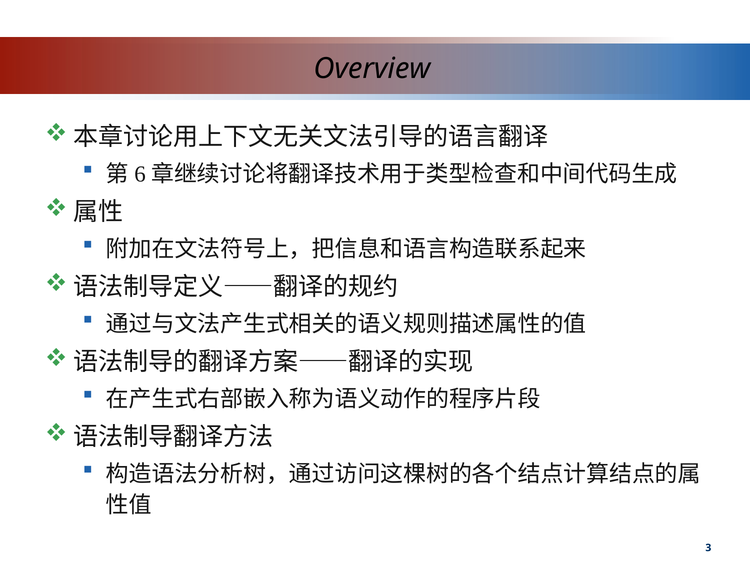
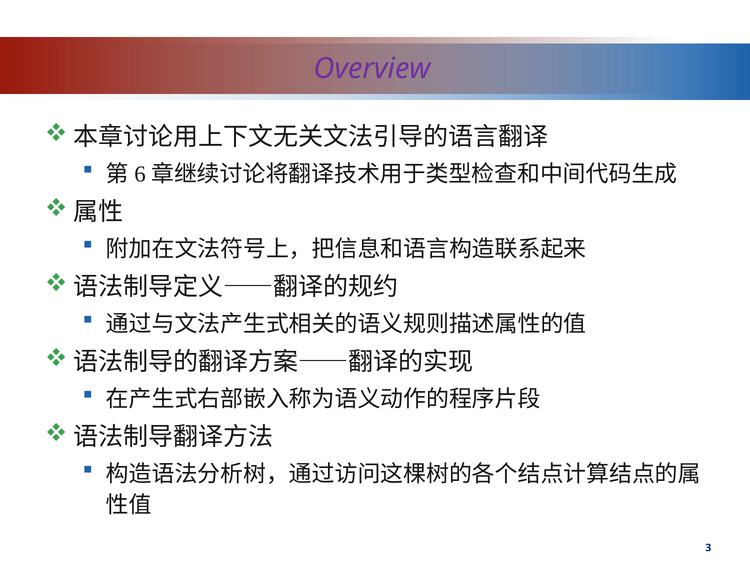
Overview colour: black -> purple (372, 69)
